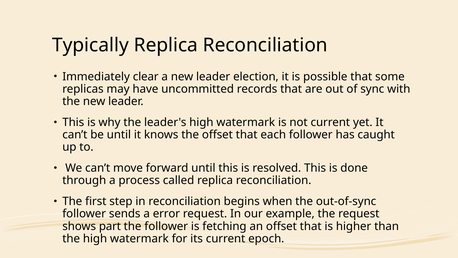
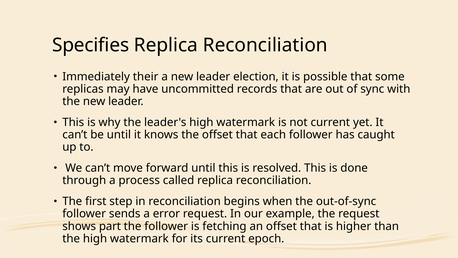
Typically: Typically -> Specifies (91, 45)
clear: clear -> their (146, 77)
